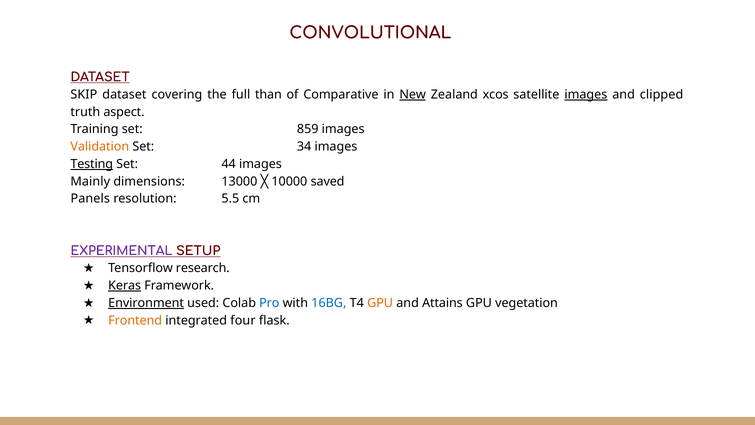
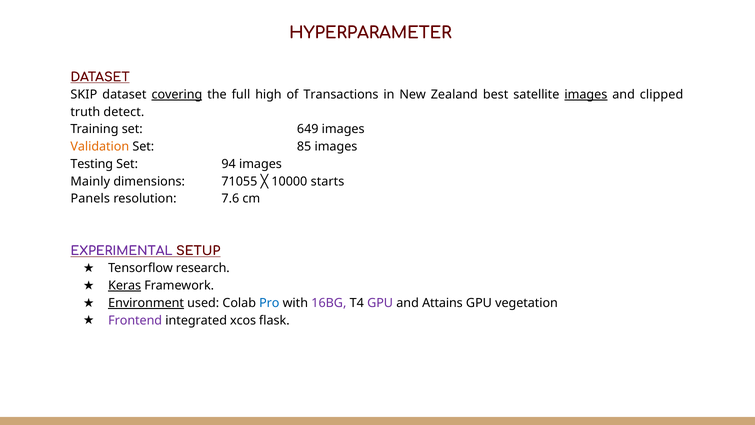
CONVOLUTIONAL: CONVOLUTIONAL -> HYPERPARAMETER (370, 33)
covering underline: none -> present (177, 95)
than: than -> high (268, 95)
Comparative: Comparative -> Transactions (341, 95)
New underline: present -> none (413, 95)
xcos: xcos -> best (496, 95)
aspect: aspect -> detect (124, 112)
859: 859 -> 649 (308, 129)
34: 34 -> 85 (304, 147)
Testing underline: present -> none (92, 164)
44: 44 -> 94 (229, 164)
13000: 13000 -> 71055 (239, 181)
saved: saved -> starts (327, 181)
5.5: 5.5 -> 7.6 (230, 199)
16BG colour: blue -> purple (329, 303)
GPU colour: orange -> purple (380, 303)
Frontend colour: orange -> purple (135, 320)
four: four -> xcos (243, 320)
